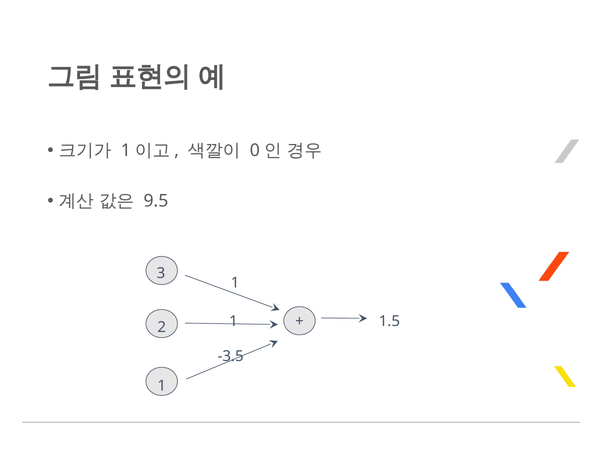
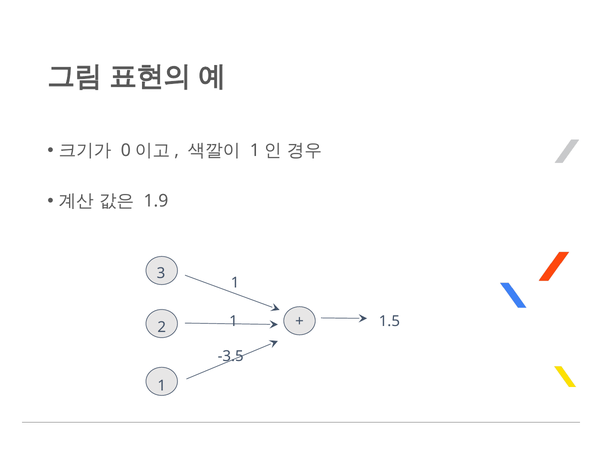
1: 1 -> 0 (126, 151)
0: 0 -> 1 (255, 151)
9.5: 9.5 -> 1.9 (156, 201)
